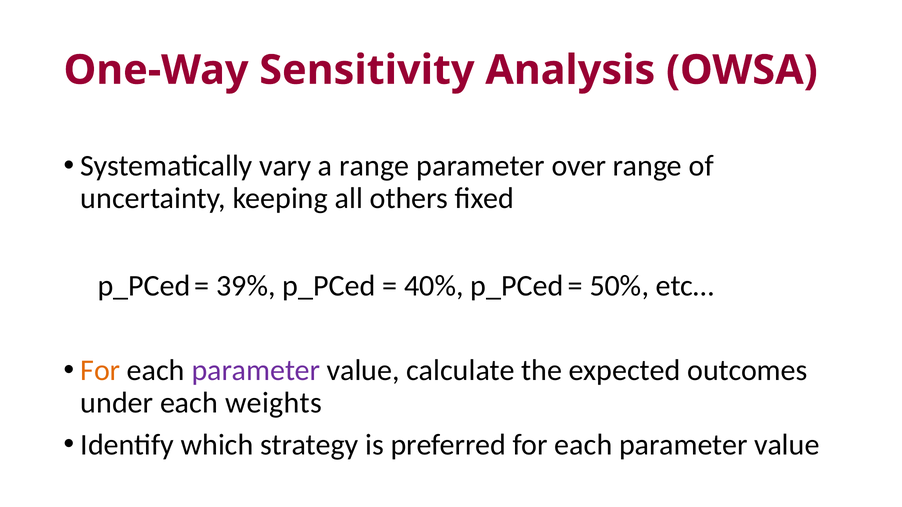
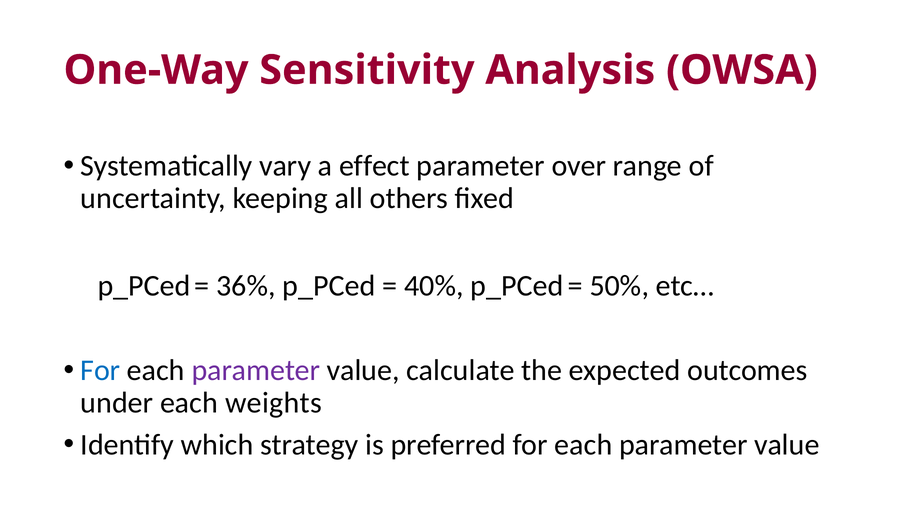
a range: range -> effect (374, 166)
39%: 39% -> 36% (246, 286)
For colour: orange -> blue (100, 371)
